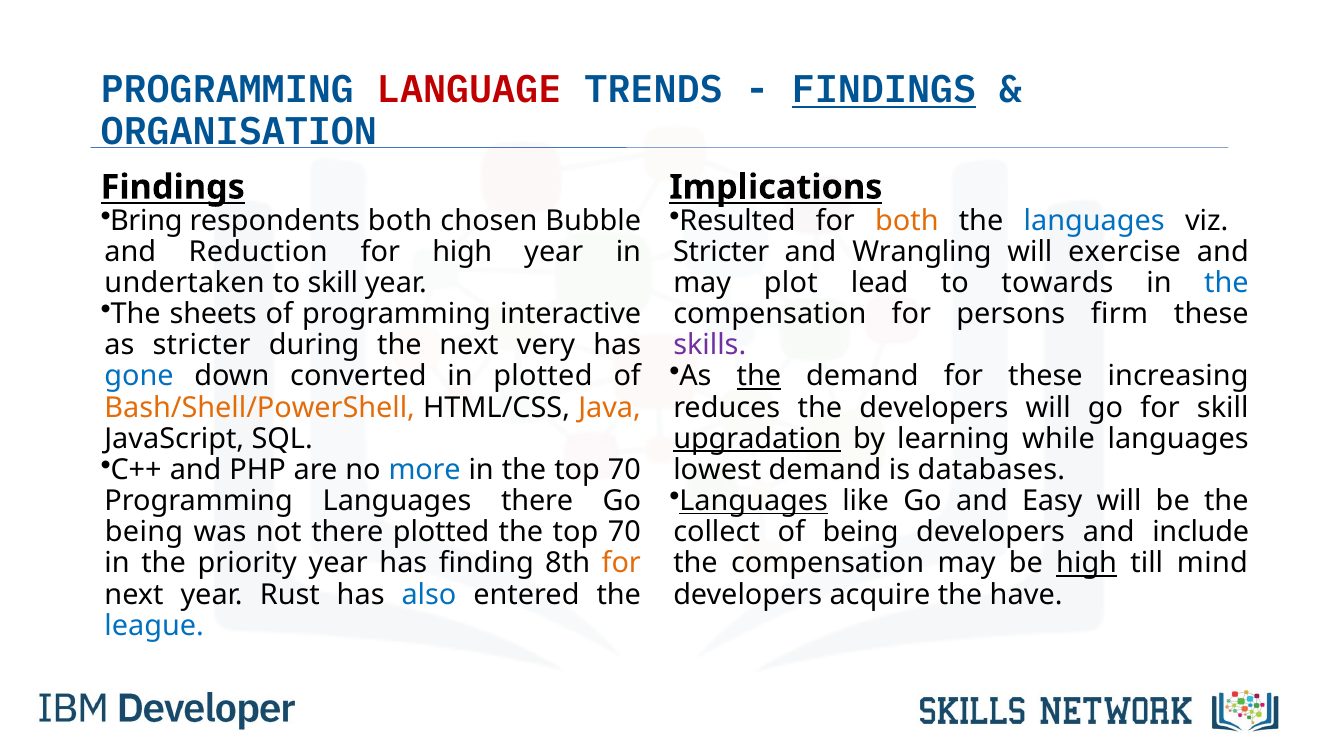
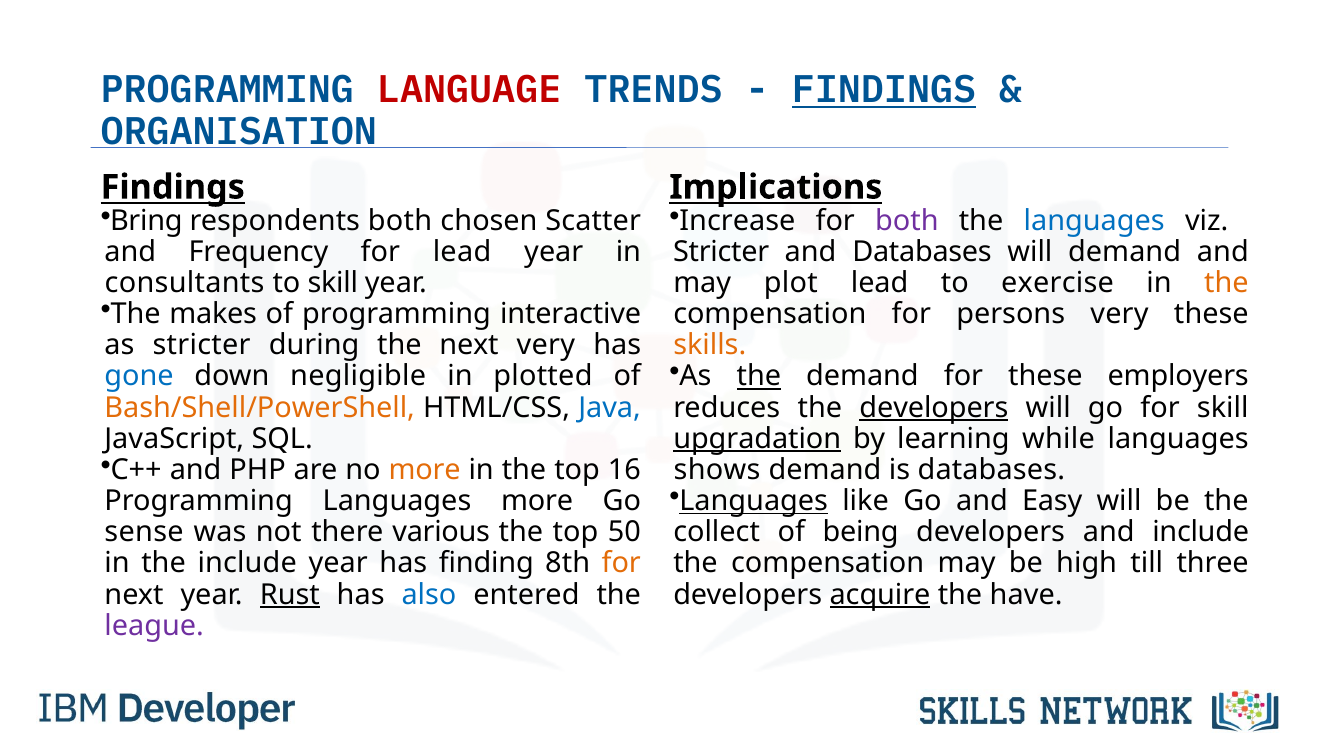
Bubble: Bubble -> Scatter (593, 221)
Resulted: Resulted -> Increase (737, 221)
both colour: orange -> purple (907, 221)
Reduction: Reduction -> Frequency (258, 252)
for high: high -> lead (462, 252)
and Wrangling: Wrangling -> Databases (922, 252)
will exercise: exercise -> demand (1125, 252)
undertaken: undertaken -> consultants (185, 283)
towards: towards -> exercise (1057, 283)
the colour: blue -> orange (1226, 283)
sheets: sheets -> makes (213, 314)
persons firm: firm -> very (1119, 314)
skills colour: purple -> orange (710, 345)
increasing: increasing -> employers (1178, 376)
converted: converted -> negligible (358, 376)
Java colour: orange -> blue (610, 408)
developers underline: none -> present (934, 408)
more colour: blue -> orange (425, 470)
in the top 70: 70 -> 16 (624, 470)
lowest: lowest -> shows (717, 470)
Languages there: there -> more (537, 501)
being: being -> sense (144, 532)
there plotted: plotted -> various (441, 532)
70: 70 -> 50 (624, 532)
the priority: priority -> include (247, 563)
high underline: present -> none (1087, 563)
mind: mind -> three (1213, 563)
Rust underline: none -> present (290, 594)
acquire underline: none -> present (880, 594)
league colour: blue -> purple (154, 626)
